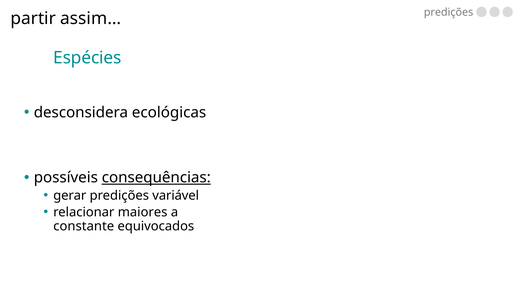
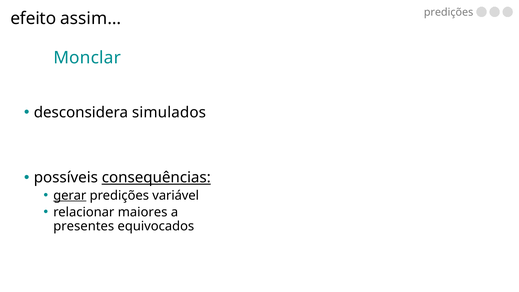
partir: partir -> efeito (33, 18)
Espécies: Espécies -> Monclar (87, 58)
ecológicas: ecológicas -> simulados (169, 112)
gerar underline: none -> present (70, 195)
constante: constante -> presentes (84, 226)
